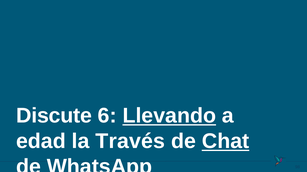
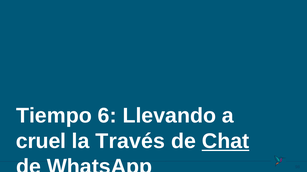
Discute: Discute -> Tiempo (54, 116)
Llevando underline: present -> none (169, 116)
edad: edad -> cruel (41, 142)
